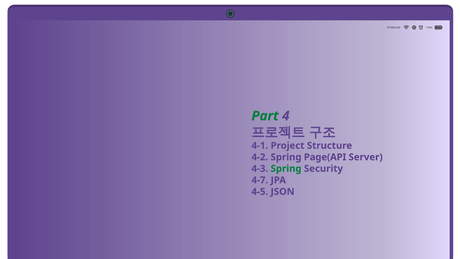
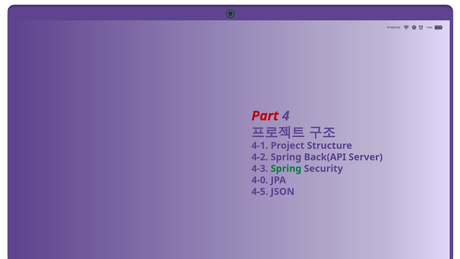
Part colour: green -> red (265, 116)
Page(API: Page(API -> Back(API (325, 157)
4-7: 4-7 -> 4-0 (260, 180)
